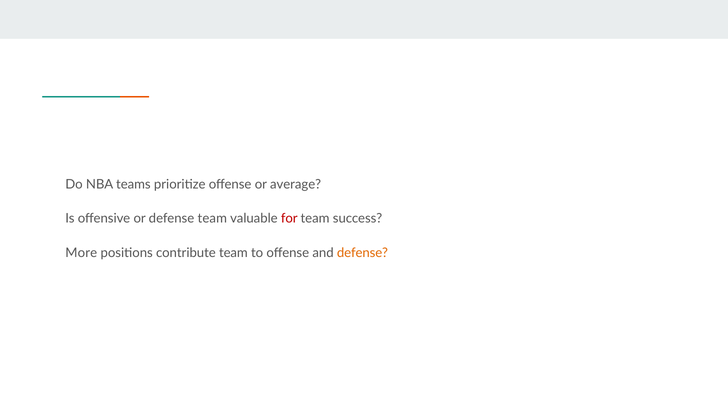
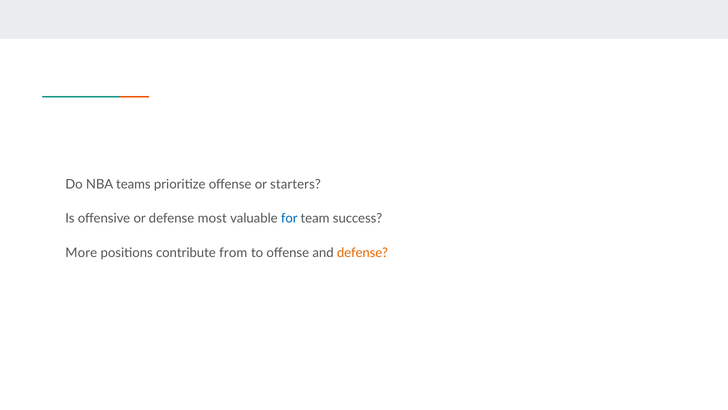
average: average -> starters (295, 184)
defense team: team -> most (212, 218)
for colour: red -> blue (289, 218)
contribute team: team -> from (233, 253)
